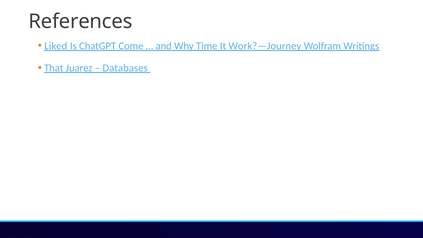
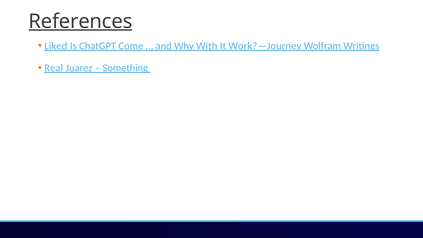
References underline: none -> present (80, 21)
Time: Time -> With (207, 46)
That: That -> Real (54, 68)
Databases: Databases -> Something (125, 68)
